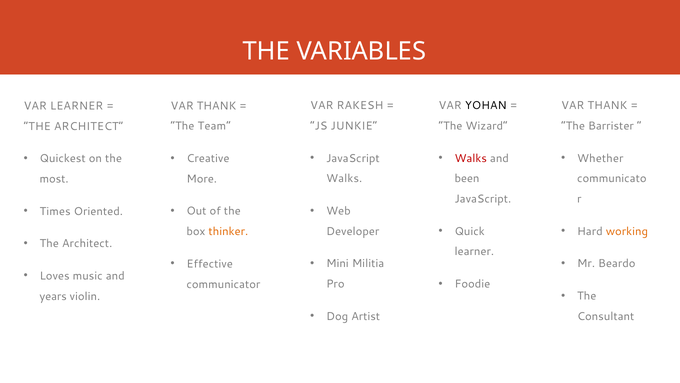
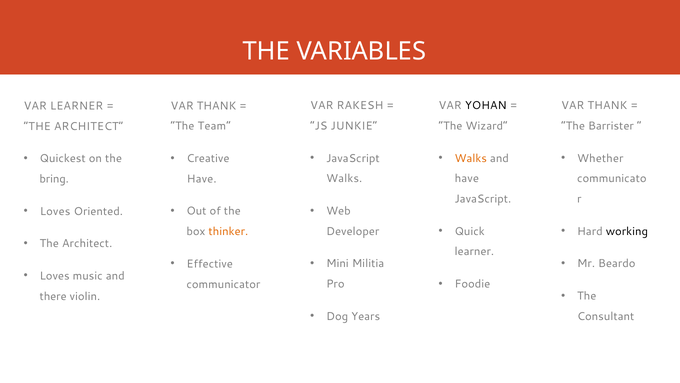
Walks colour: red -> orange (471, 158)
been: been -> have (467, 178)
More: More -> Have (202, 179)
most: most -> bring (54, 179)
Times: Times -> Loves (55, 211)
working colour: orange -> black (627, 231)
years: years -> there (53, 296)
Artist: Artist -> Years (366, 316)
